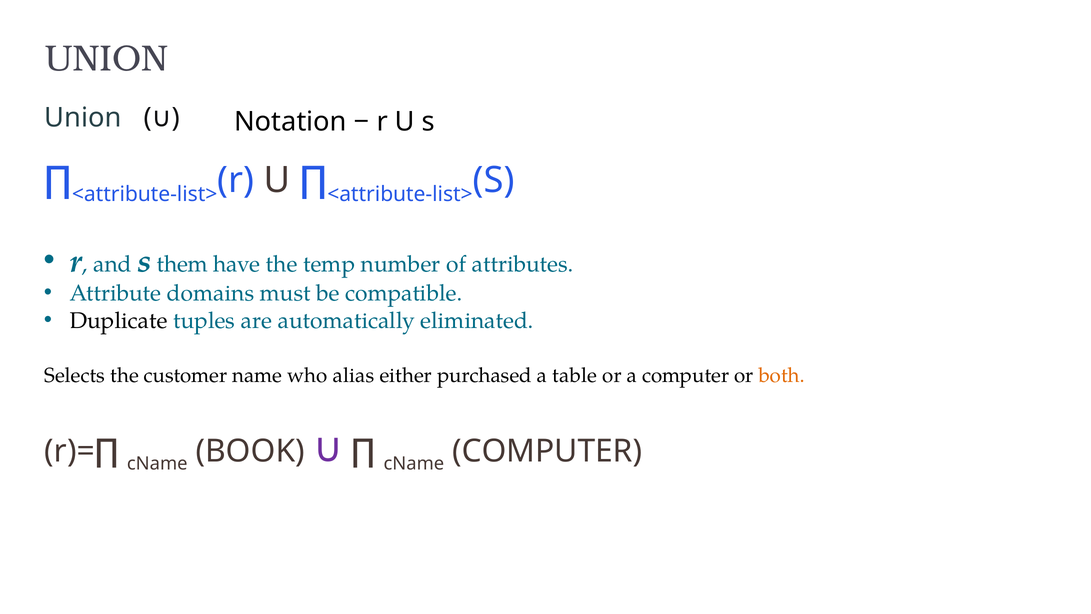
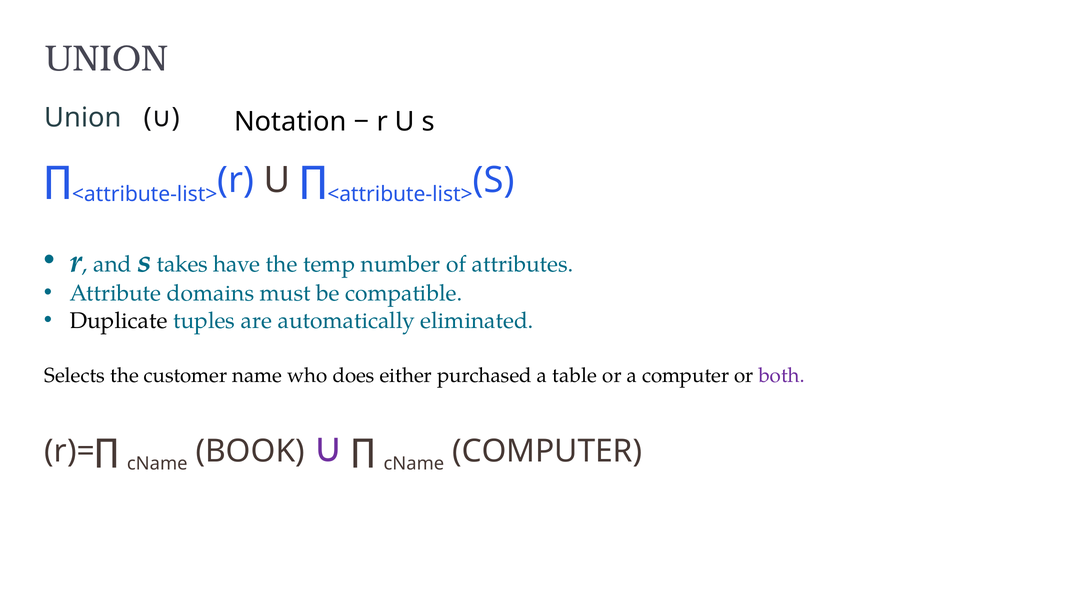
them: them -> takes (182, 264)
alias: alias -> does (354, 375)
both colour: orange -> purple (782, 375)
